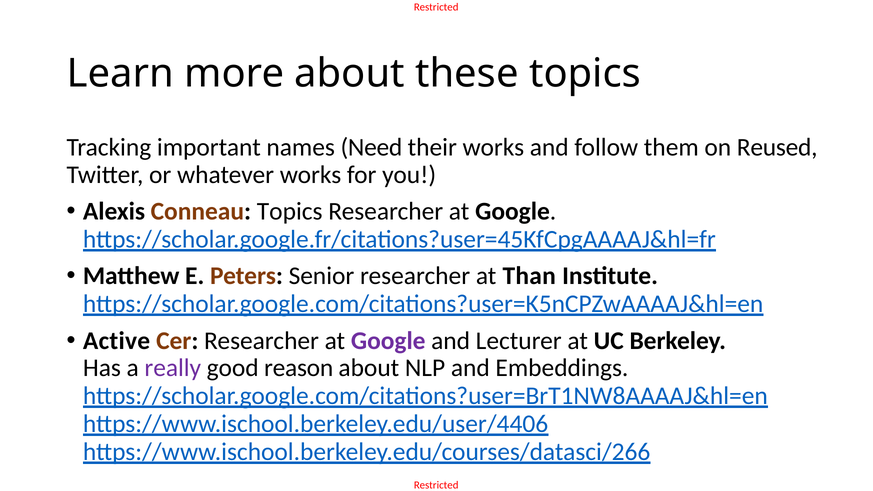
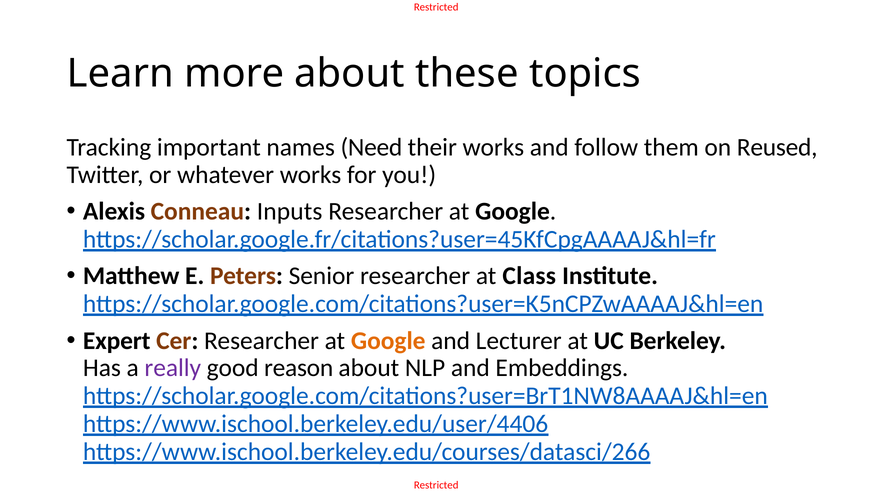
Conneau Topics: Topics -> Inputs (290, 212)
Than: Than -> Class (529, 276)
Active: Active -> Expert (117, 341)
Google colour: purple -> orange (388, 341)
